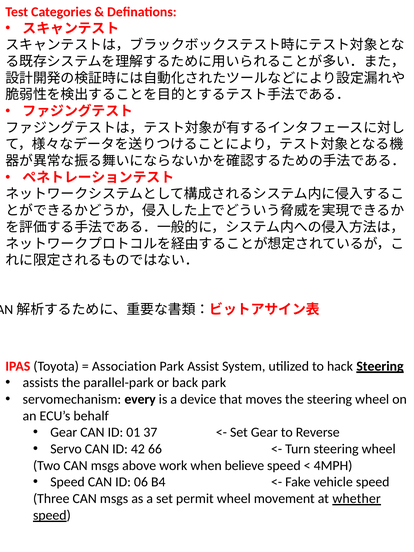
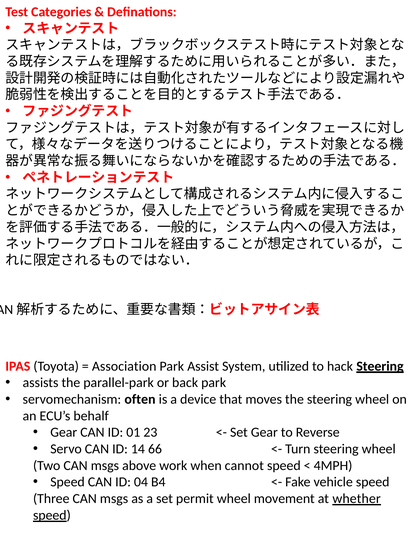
every: every -> often (140, 399)
37: 37 -> 23 (150, 432)
42: 42 -> 14 (138, 449)
believe: believe -> cannot (244, 466)
06: 06 -> 04 (141, 482)
